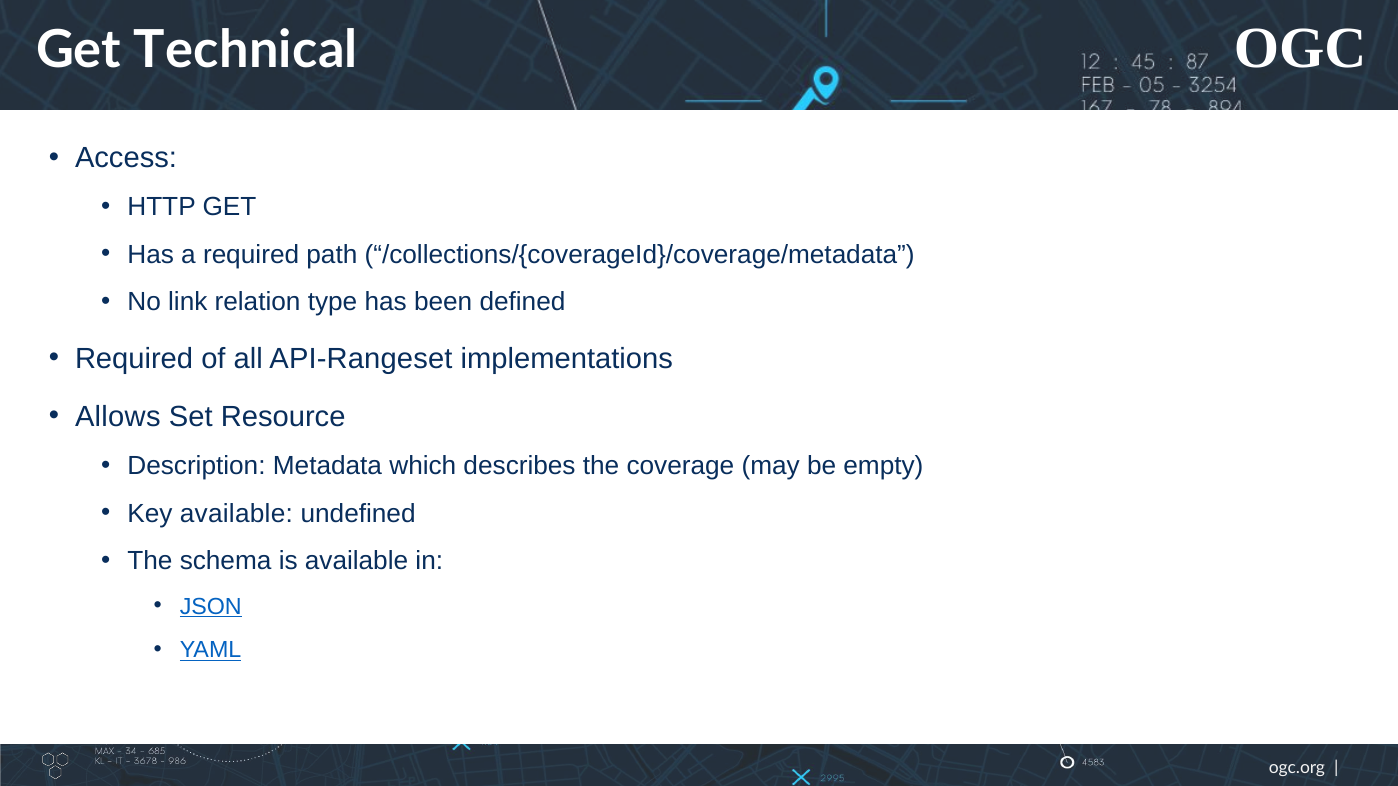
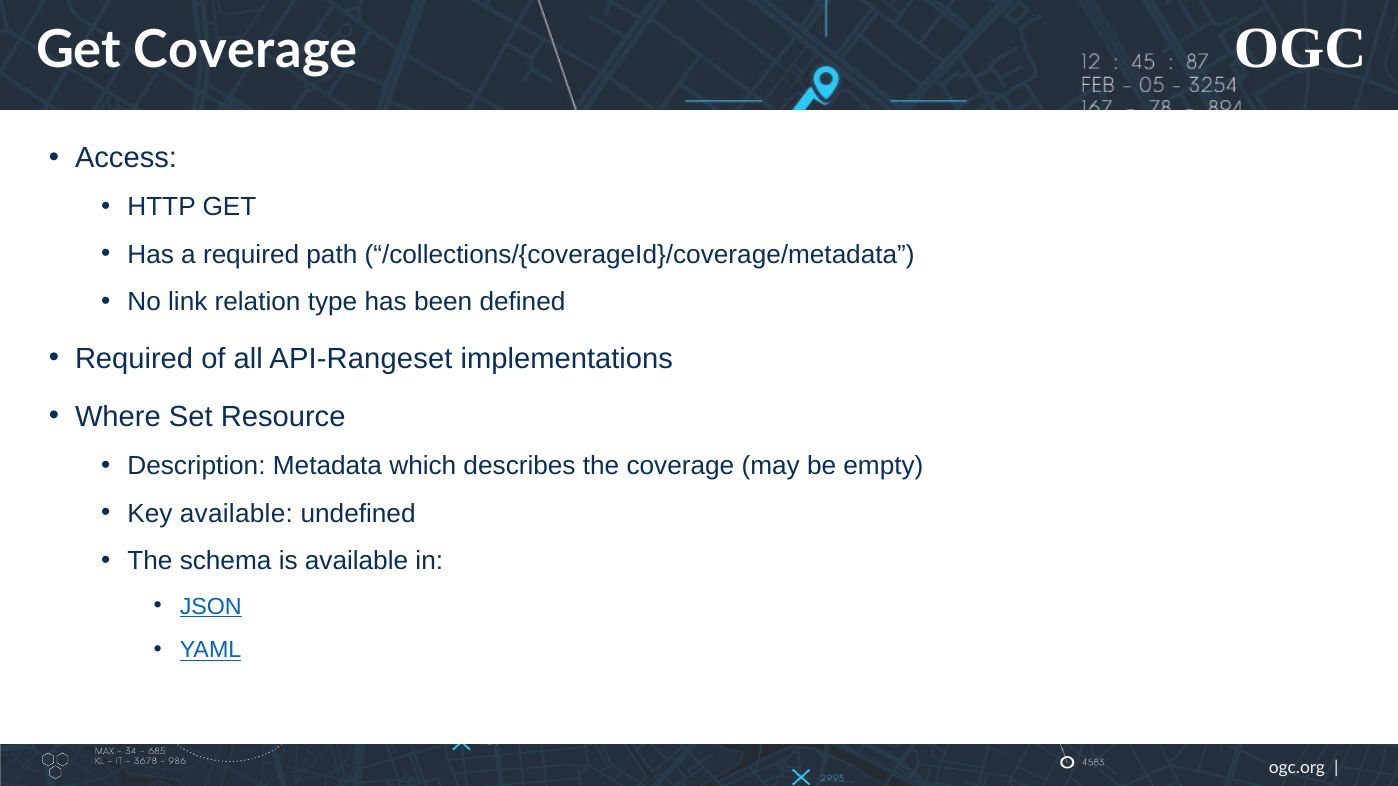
Get Technical: Technical -> Coverage (246, 50)
Allows: Allows -> Where (118, 417)
